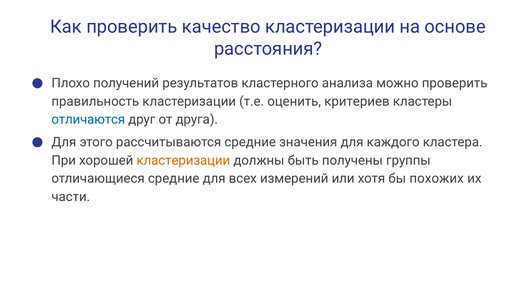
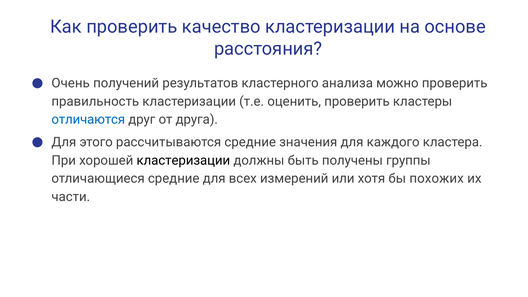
Плохо: Плохо -> Очень (71, 83)
оценить критериев: критериев -> проверить (357, 101)
кластеризации colour: orange -> black (183, 160)
